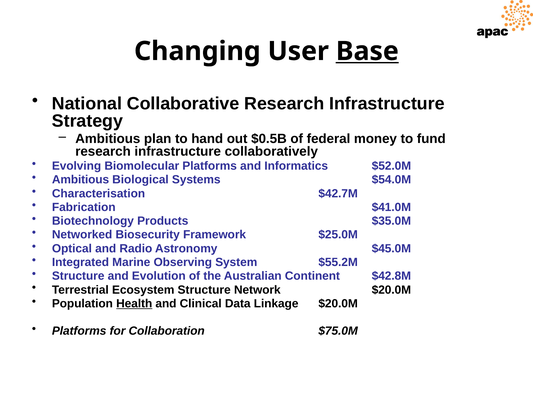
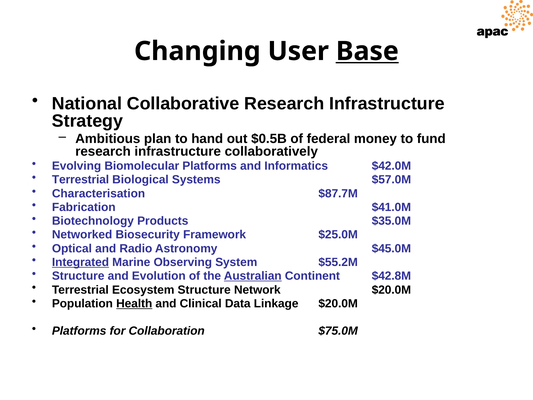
$52.0M: $52.0M -> $42.0M (391, 166)
Ambitious: Ambitious -> Terrestrial (81, 180)
$54.0M: $54.0M -> $57.0M (391, 180)
$42.7M: $42.7M -> $87.7M (338, 193)
Integrated underline: none -> present (80, 262)
Australian underline: none -> present (253, 276)
